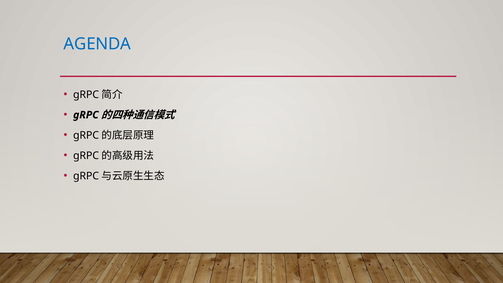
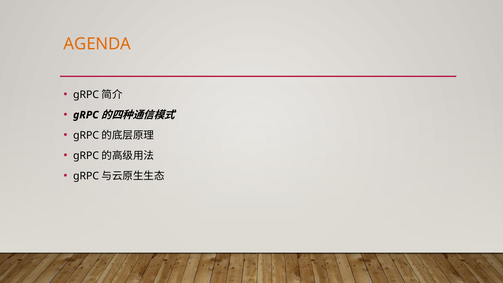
AGENDA colour: blue -> orange (97, 44)
